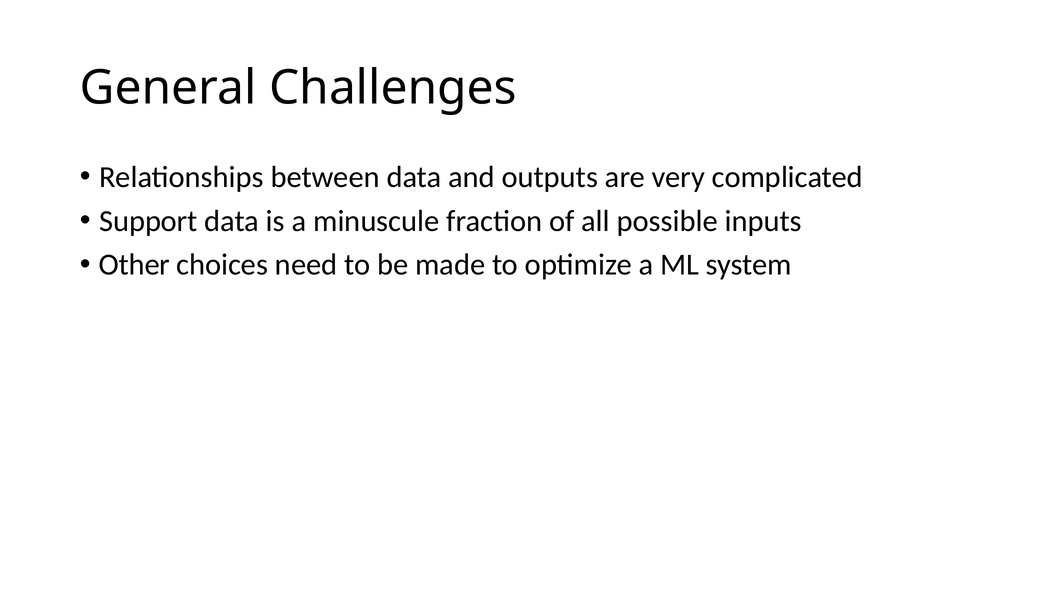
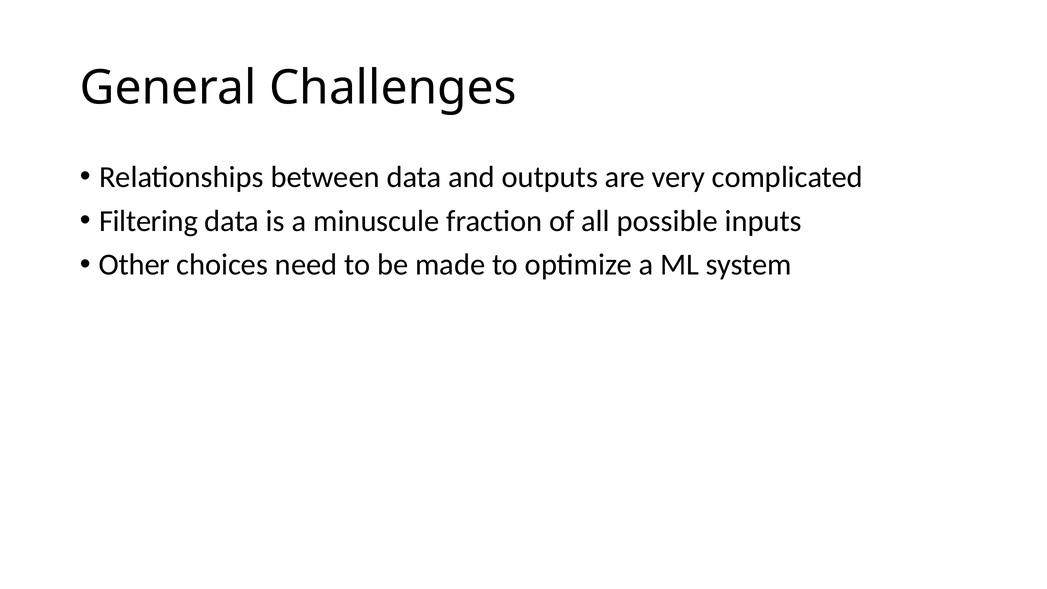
Support: Support -> Filtering (149, 221)
